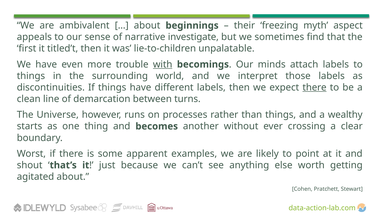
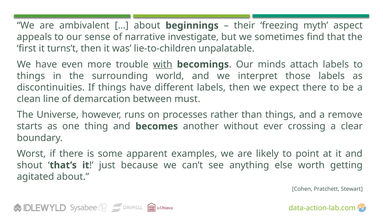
titled’t: titled’t -> turns’t (63, 48)
there underline: present -> none (315, 87)
turns: turns -> must (187, 99)
wealthy: wealthy -> remove (345, 114)
